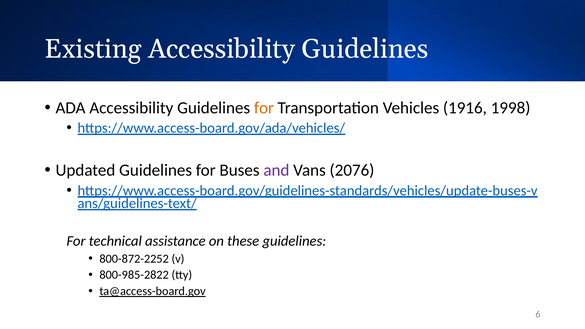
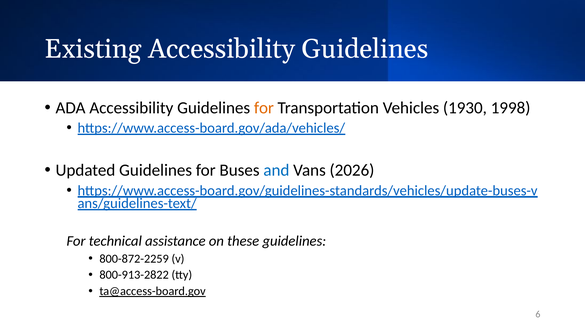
1916: 1916 -> 1930 (465, 108)
and colour: purple -> blue (276, 170)
2076: 2076 -> 2026 (352, 170)
800-872-2252: 800-872-2252 -> 800-872-2259 (134, 259)
800-985-2822: 800-985-2822 -> 800-913-2822 (134, 275)
